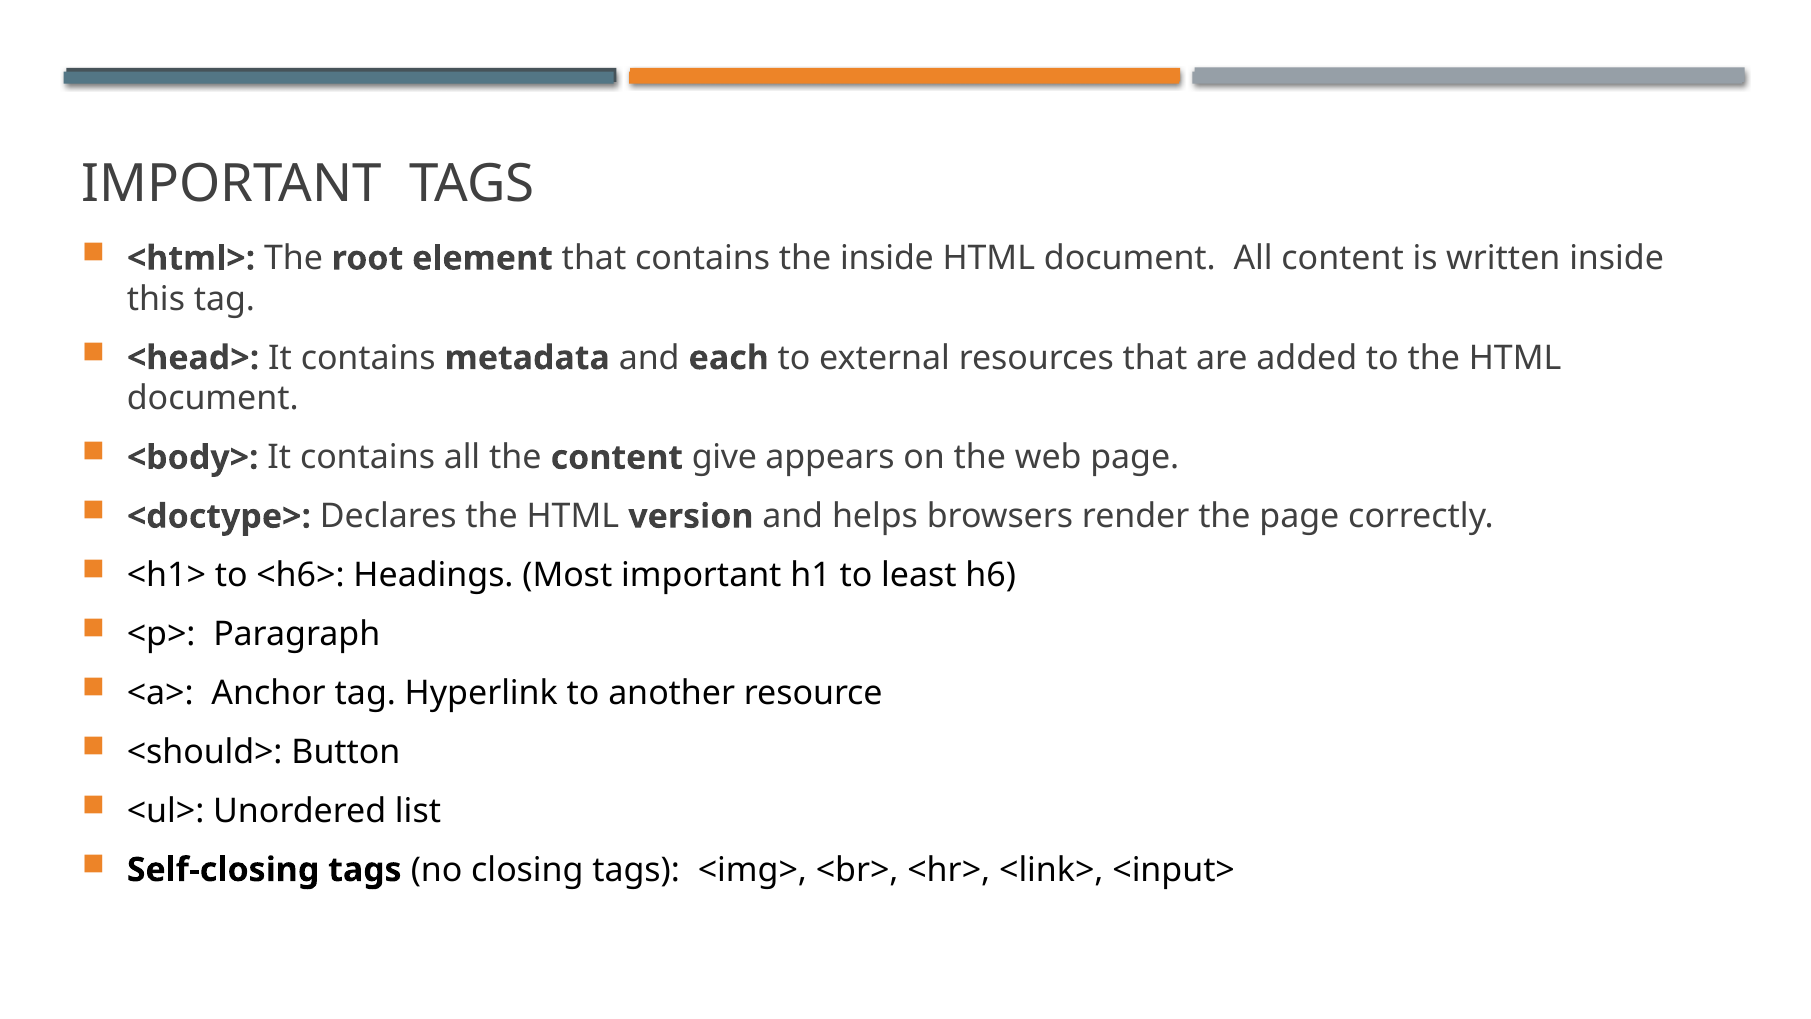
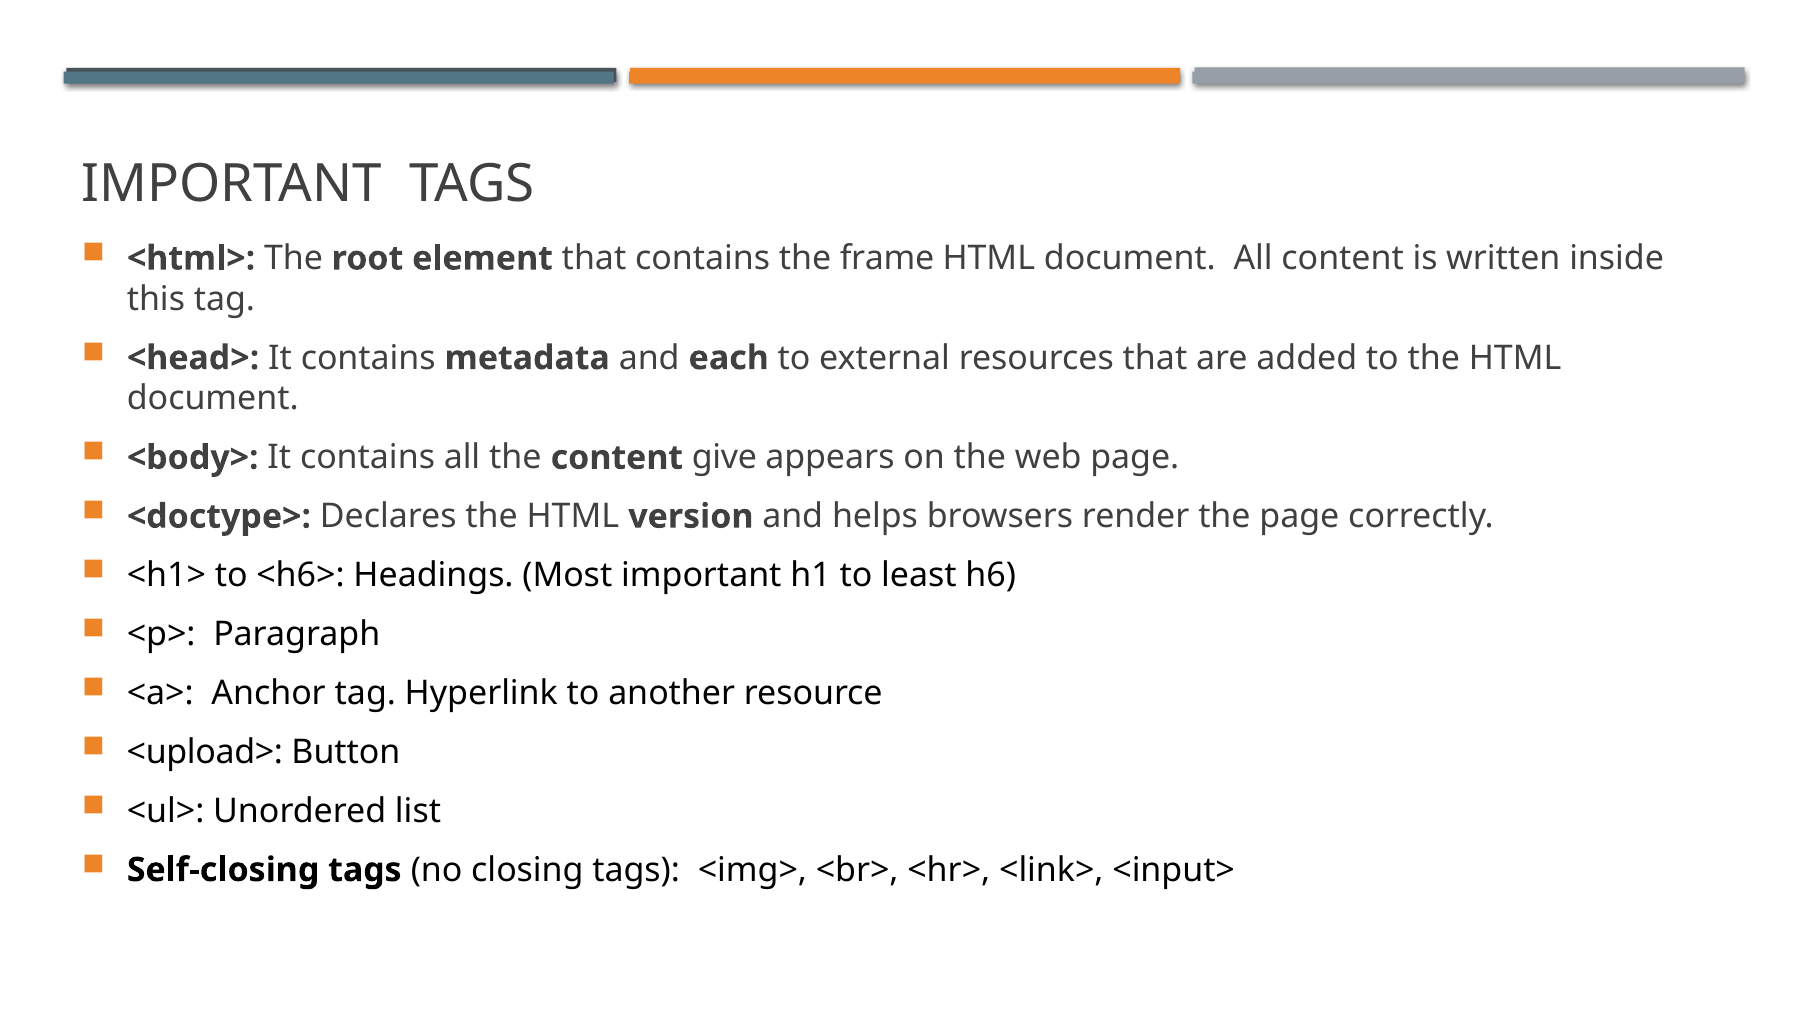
the inside: inside -> frame (887, 258)
<should>: <should> -> <upload> (205, 752)
